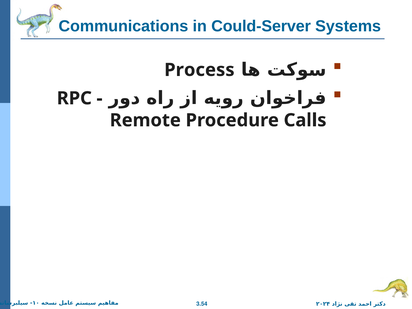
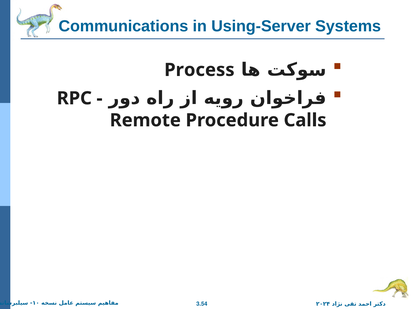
Could-Server: Could-Server -> Using-Server (261, 26)
